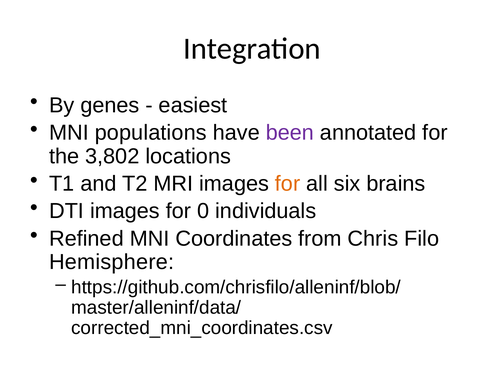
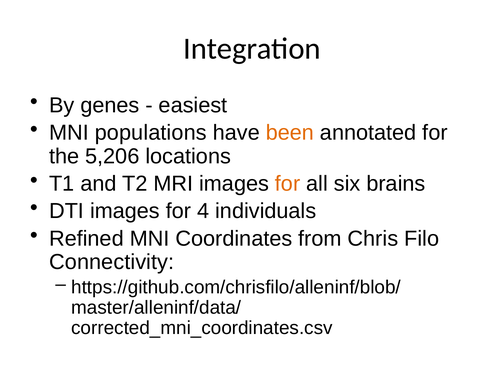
been colour: purple -> orange (290, 133)
3,802: 3,802 -> 5,206 (112, 156)
0: 0 -> 4 (203, 211)
Hemisphere: Hemisphere -> Connectivity (112, 262)
